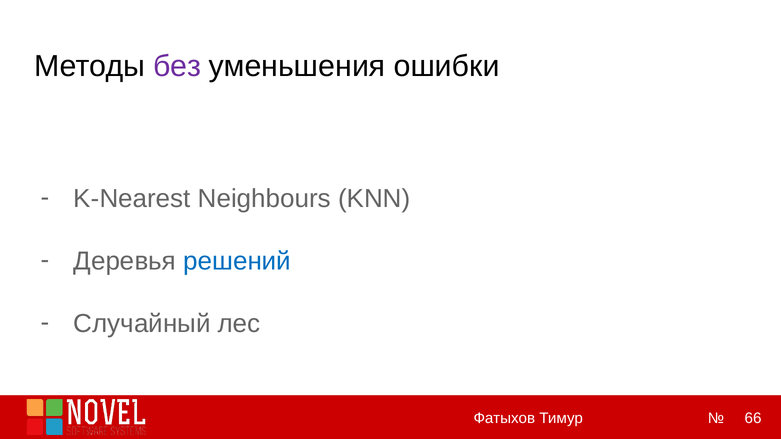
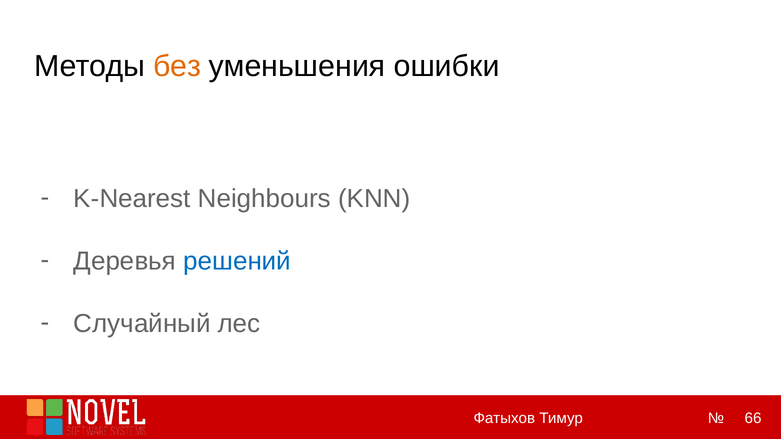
без colour: purple -> orange (177, 66)
